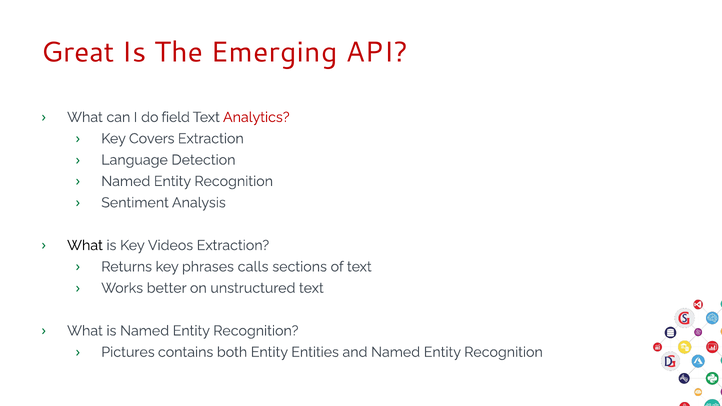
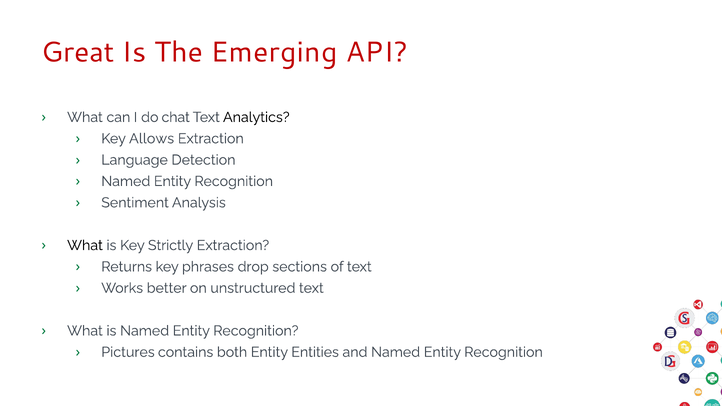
field: field -> chat (176, 117)
Analytics colour: red -> black (256, 117)
Covers: Covers -> Allows (152, 139)
Videos: Videos -> Strictly (171, 246)
calls: calls -> drop (253, 267)
